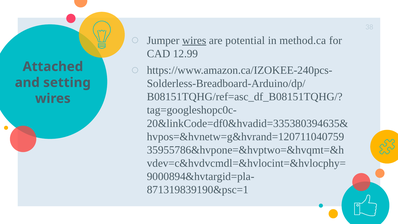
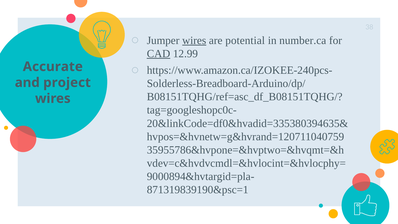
method.ca: method.ca -> number.ca (303, 40)
CAD underline: none -> present (159, 54)
Attached: Attached -> Accurate (53, 67)
setting: setting -> project (67, 83)
